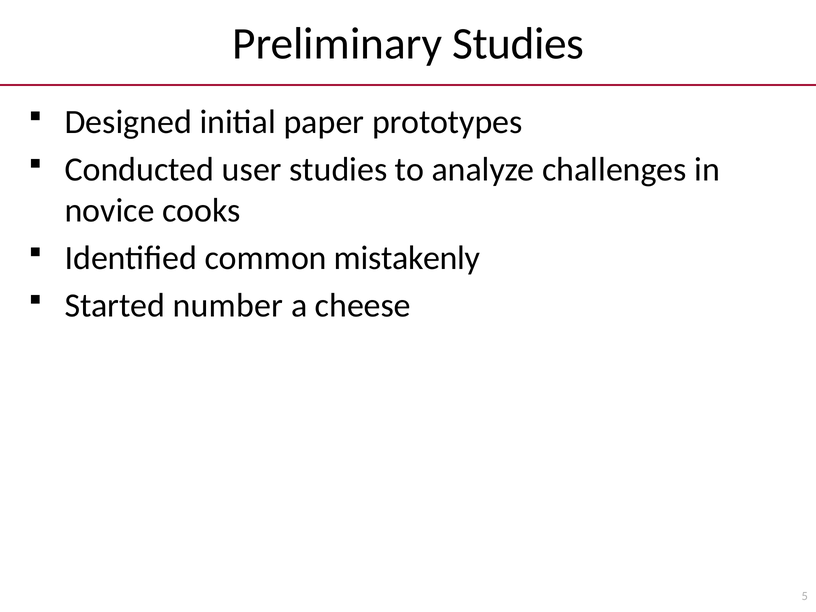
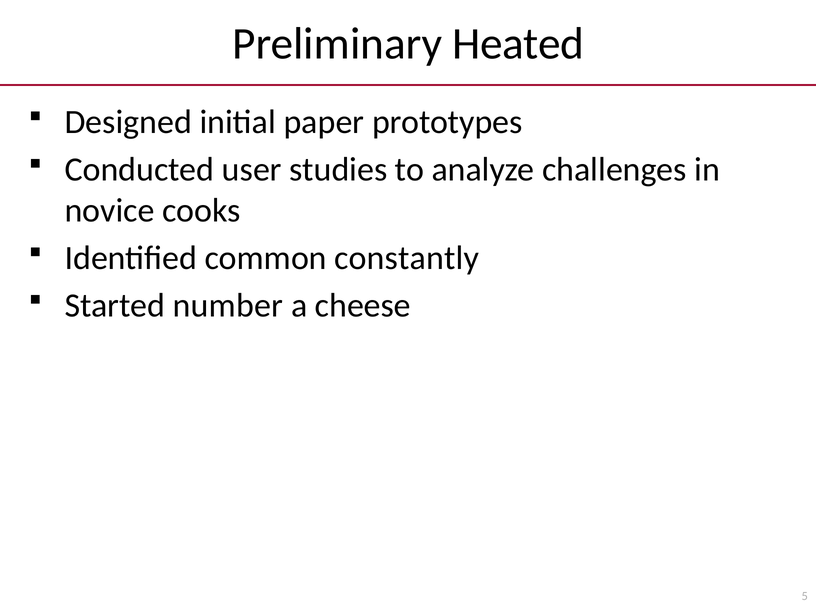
Preliminary Studies: Studies -> Heated (518, 44)
mistakenly: mistakenly -> constantly (407, 258)
